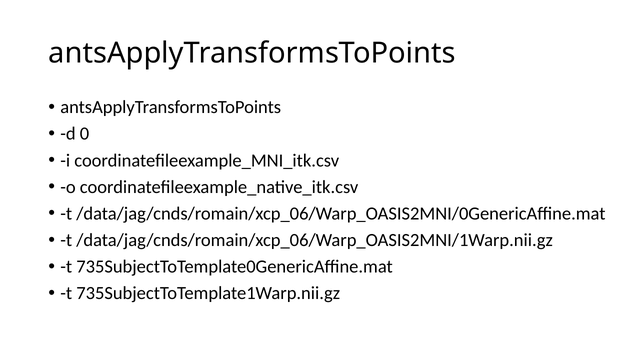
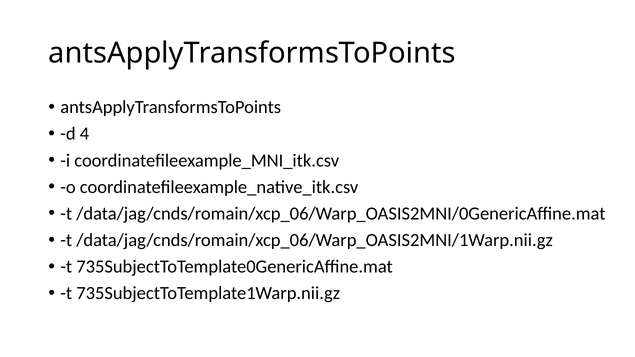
0: 0 -> 4 (85, 134)
